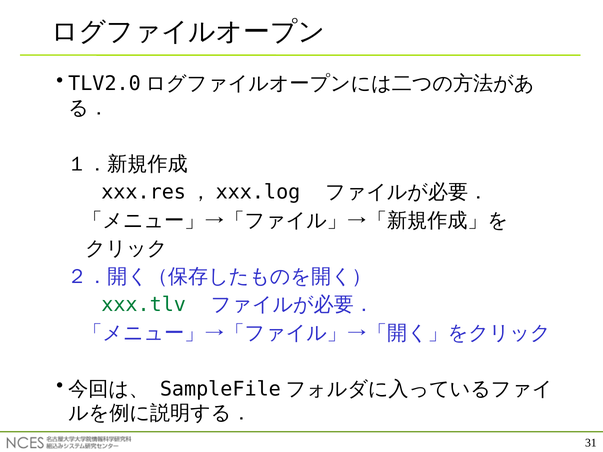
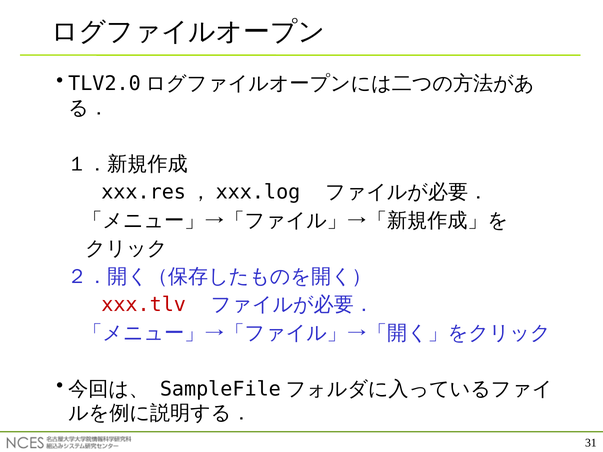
xxx.tlv colour: green -> red (144, 305)
